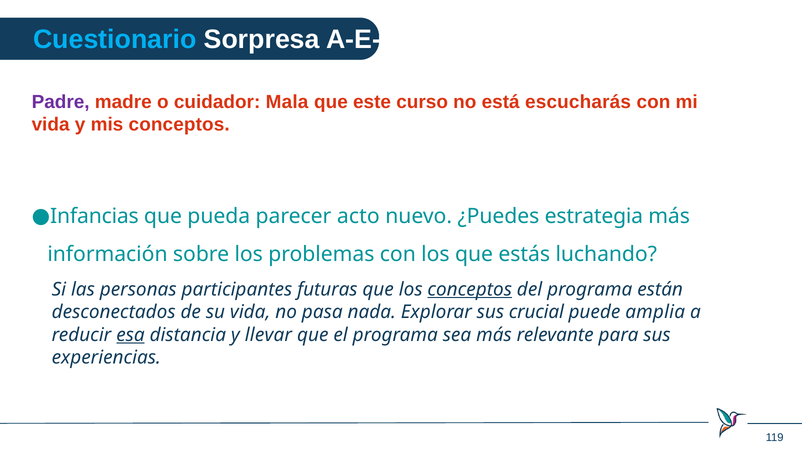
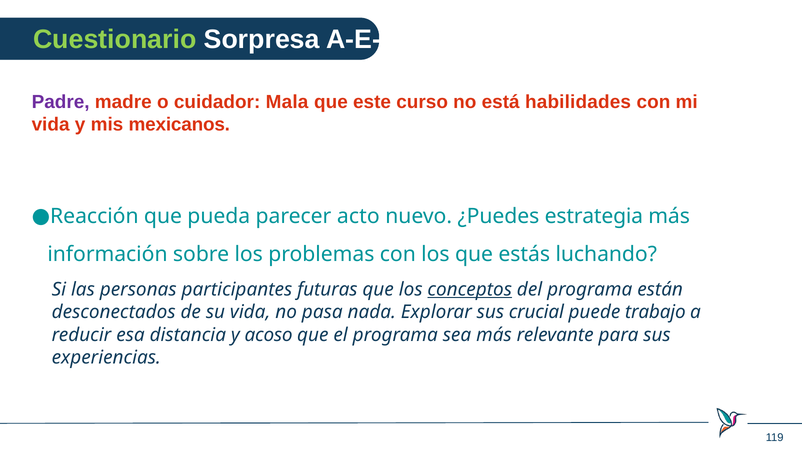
Cuestionario colour: light blue -> light green (115, 39)
escucharás: escucharás -> habilidades (578, 102)
mis conceptos: conceptos -> mexicanos (179, 125)
Infancias: Infancias -> Reacción (94, 216)
amplia: amplia -> trabajo (655, 312)
esa underline: present -> none (130, 335)
llevar: llevar -> acoso (269, 335)
